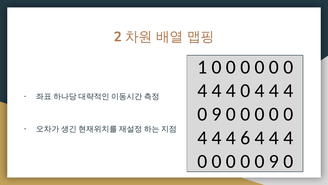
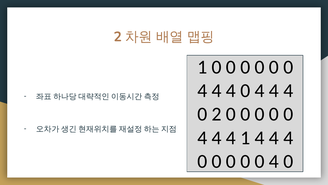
9: 9 -> 2 (217, 114)
4 6: 6 -> 1 (245, 137)
9: 9 -> 4 (274, 161)
